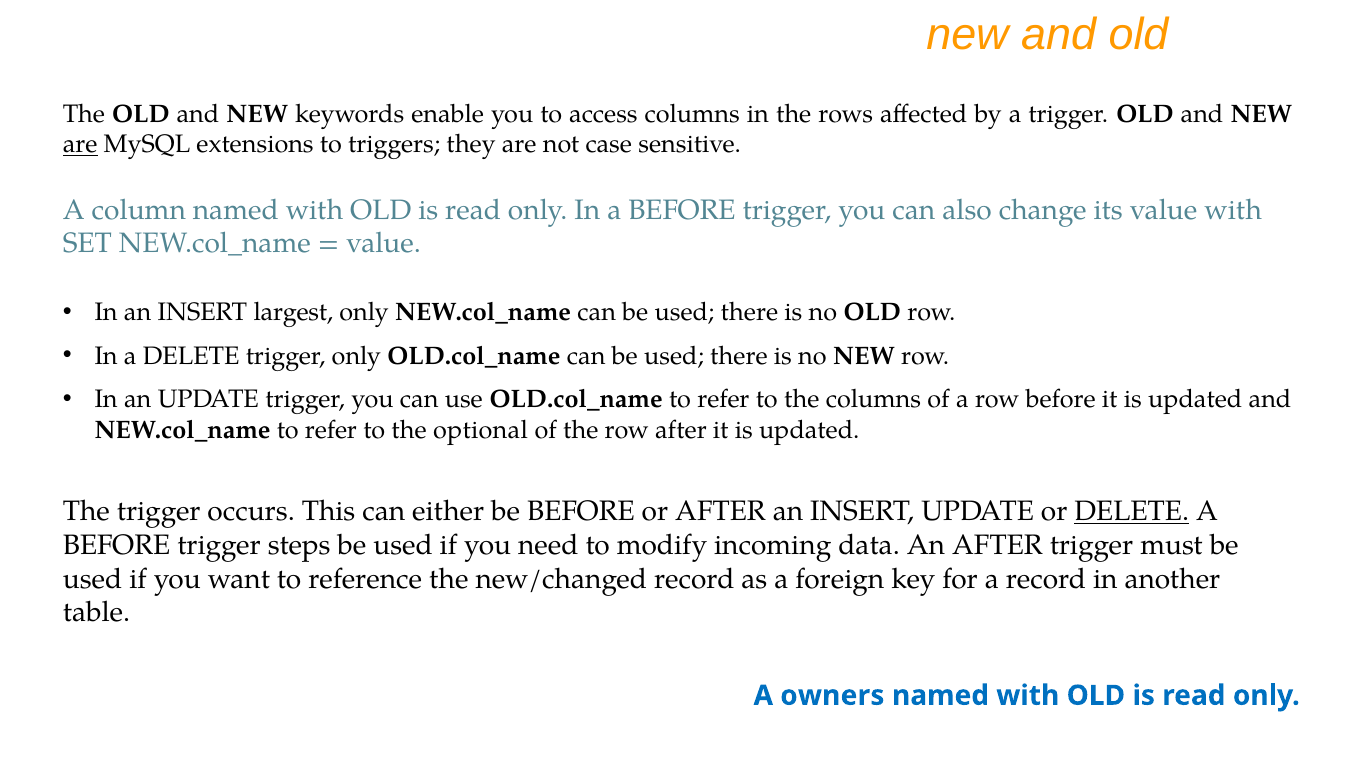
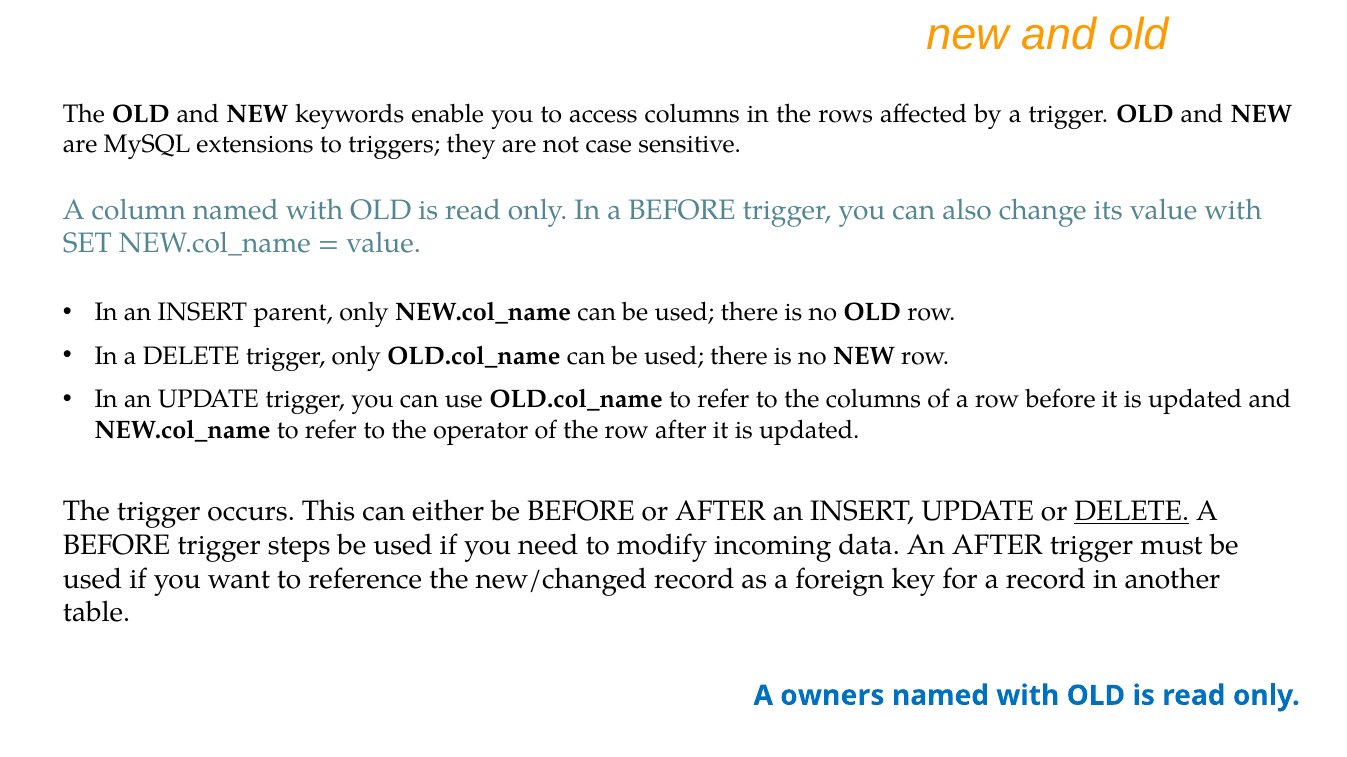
are underline: present -> none (80, 145)
largest: largest -> parent (293, 312)
optional: optional -> operator (481, 430)
